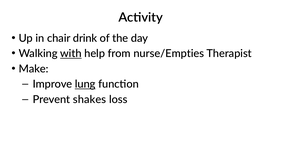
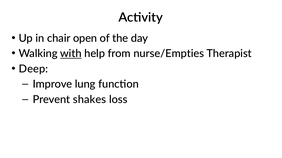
drink: drink -> open (85, 38)
Make: Make -> Deep (33, 69)
lung underline: present -> none (85, 84)
